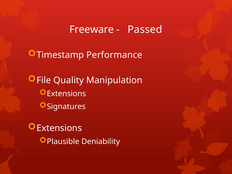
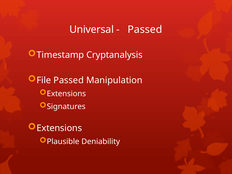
Freeware: Freeware -> Universal (92, 30)
Performance: Performance -> Cryptanalysis (114, 55)
File Quality: Quality -> Passed (69, 80)
